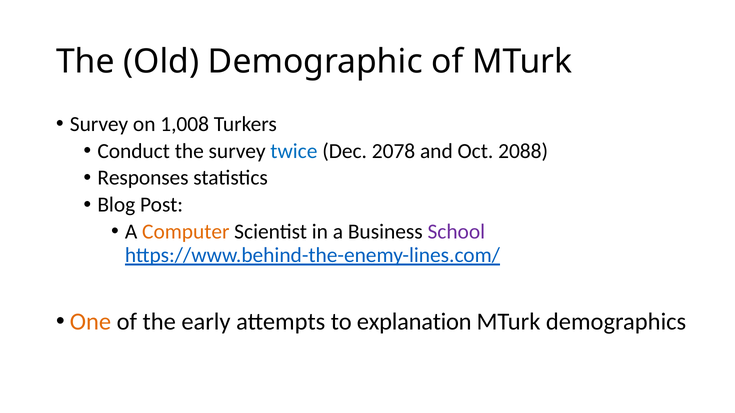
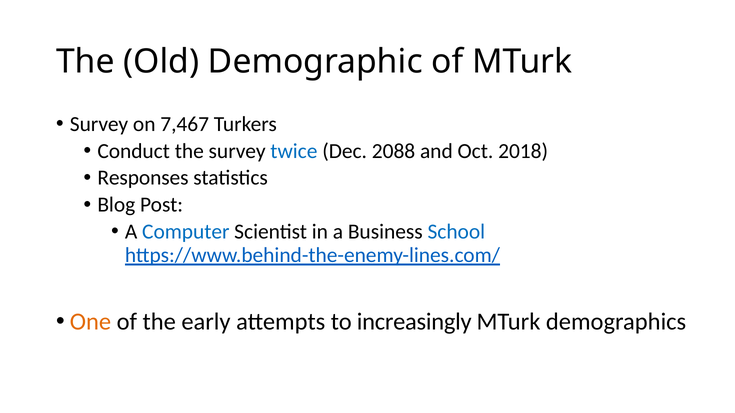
1,008: 1,008 -> 7,467 (185, 124)
2078: 2078 -> 2088 (394, 151)
2088: 2088 -> 2018 (523, 151)
Computer colour: orange -> blue (186, 232)
School colour: purple -> blue (456, 232)
explanation: explanation -> increasingly (414, 322)
